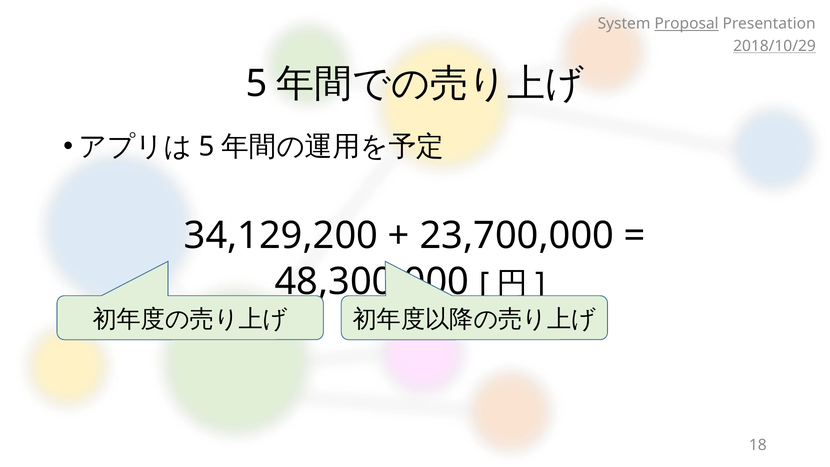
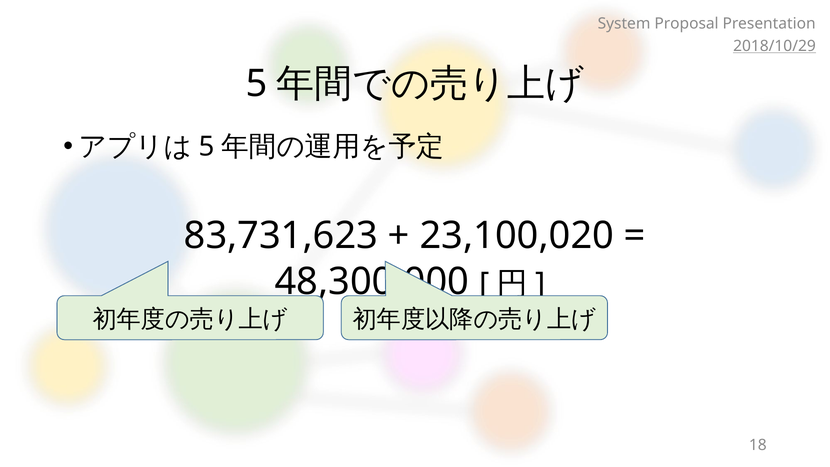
Proposal underline: present -> none (687, 24)
34,129,200: 34,129,200 -> 83,731,623 (281, 236)
23,700,000: 23,700,000 -> 23,100,020 (517, 236)
